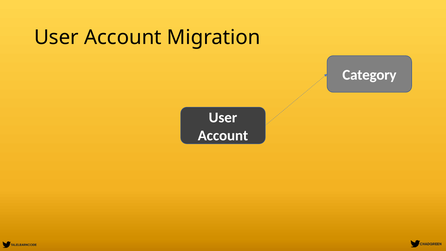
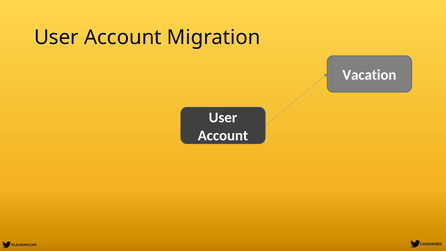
Category: Category -> Vacation (369, 75)
